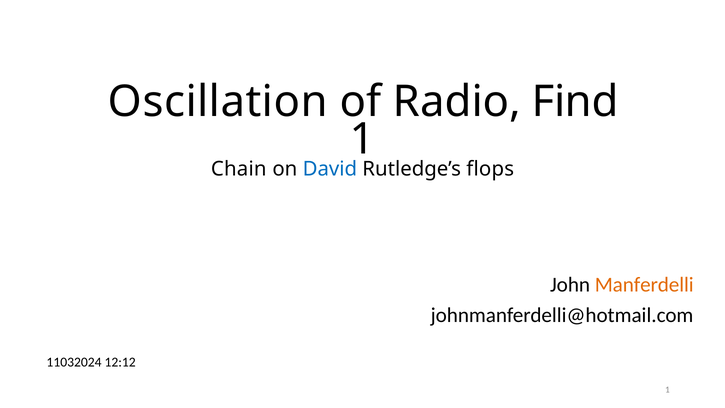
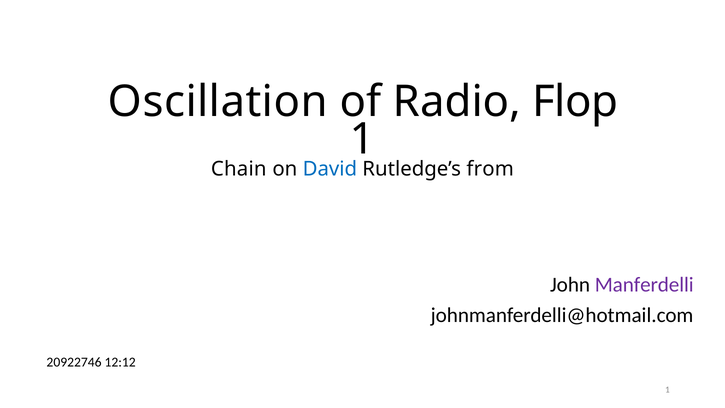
Find: Find -> Flop (575, 102)
flops: flops -> from (490, 169)
Manferdelli colour: orange -> purple (644, 285)
11032024: 11032024 -> 20922746 (74, 362)
